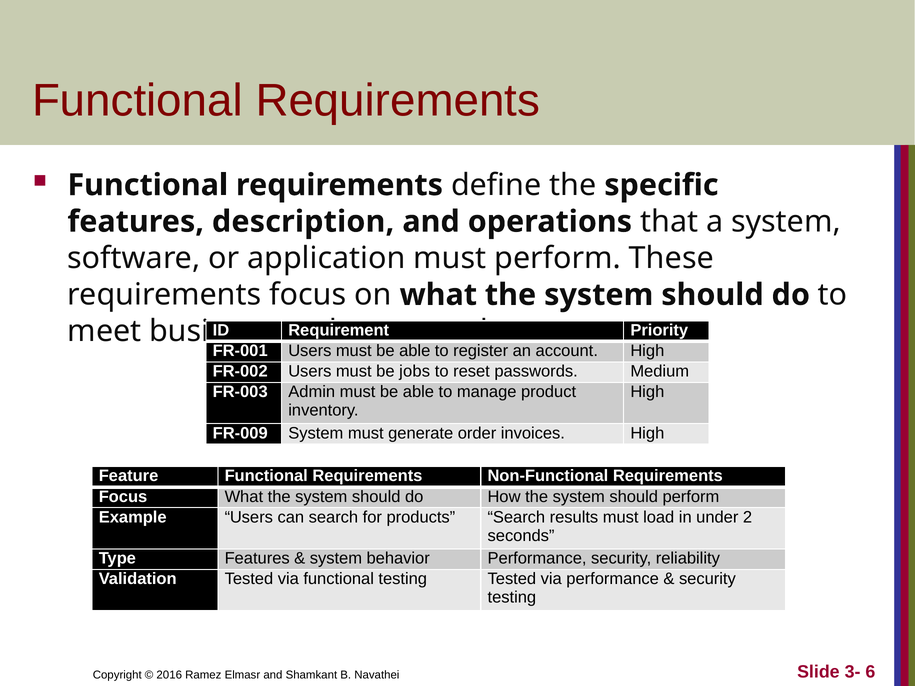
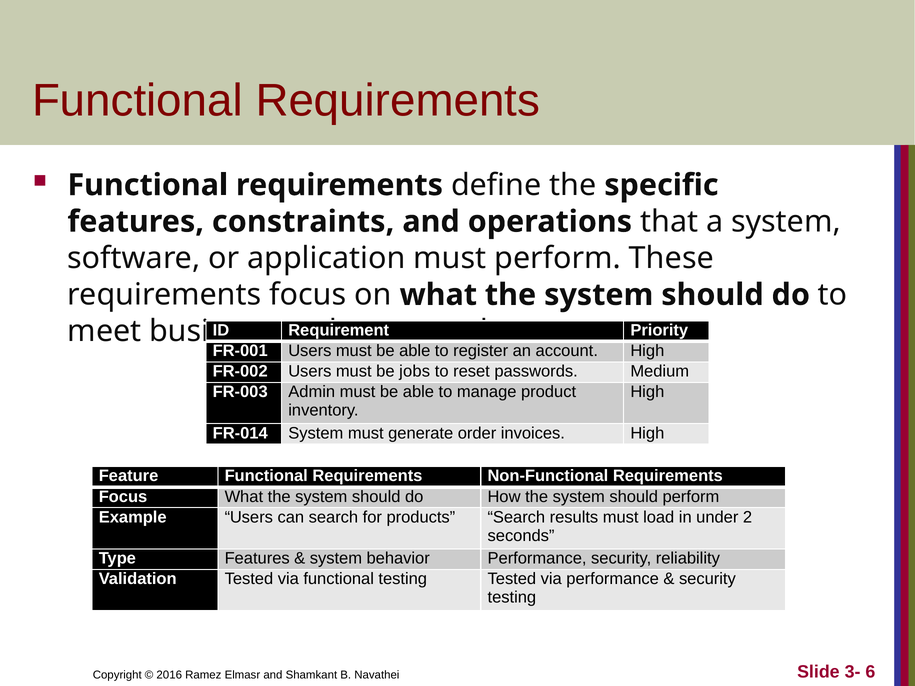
description: description -> constraints (303, 222)
FR-009: FR-009 -> FR-014 (240, 433)
